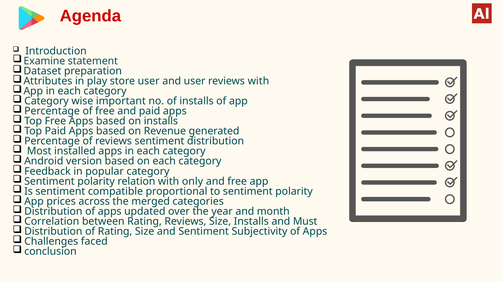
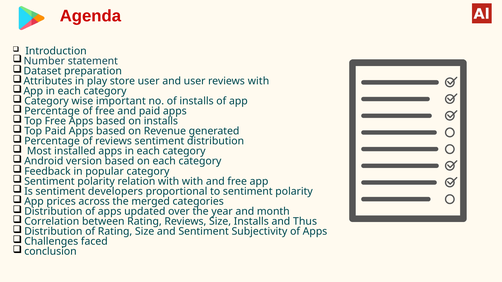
Examine: Examine -> Number (44, 61)
with only: only -> with (193, 182)
compatible: compatible -> developers (115, 192)
Must: Must -> Thus (305, 222)
